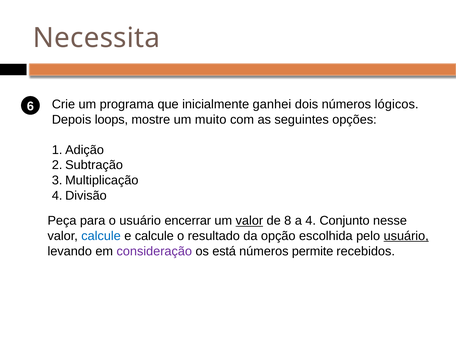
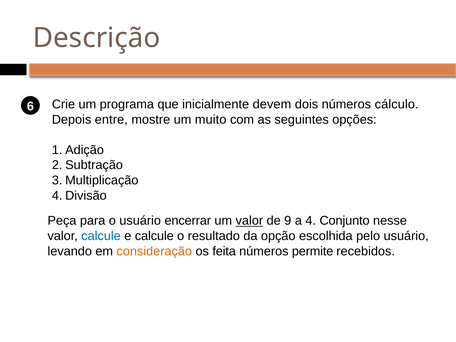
Necessita: Necessita -> Descrição (97, 38)
ganhei: ganhei -> devem (272, 104)
lógicos: lógicos -> cálculo (397, 104)
loops: loops -> entre (111, 120)
8: 8 -> 9 (288, 221)
usuário underline: present -> none (406, 236)
consideração colour: purple -> orange (154, 251)
está: está -> feita (224, 251)
